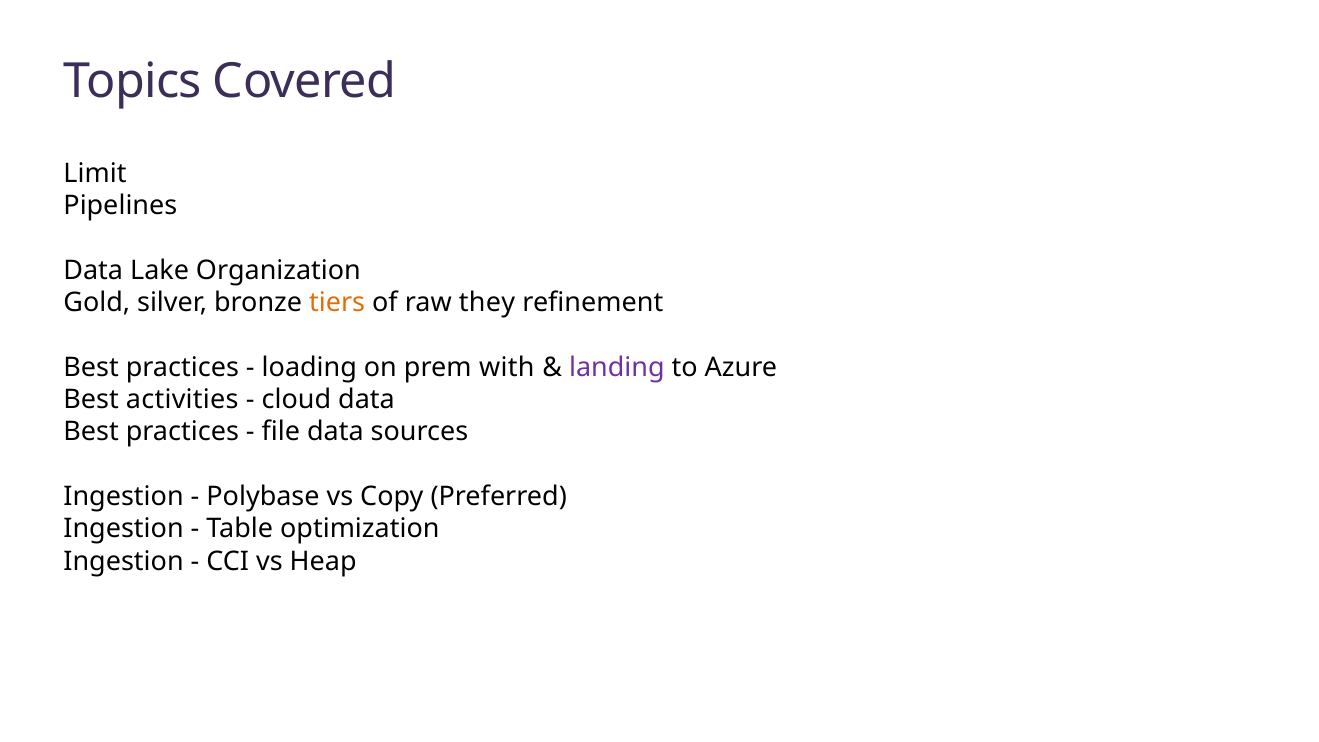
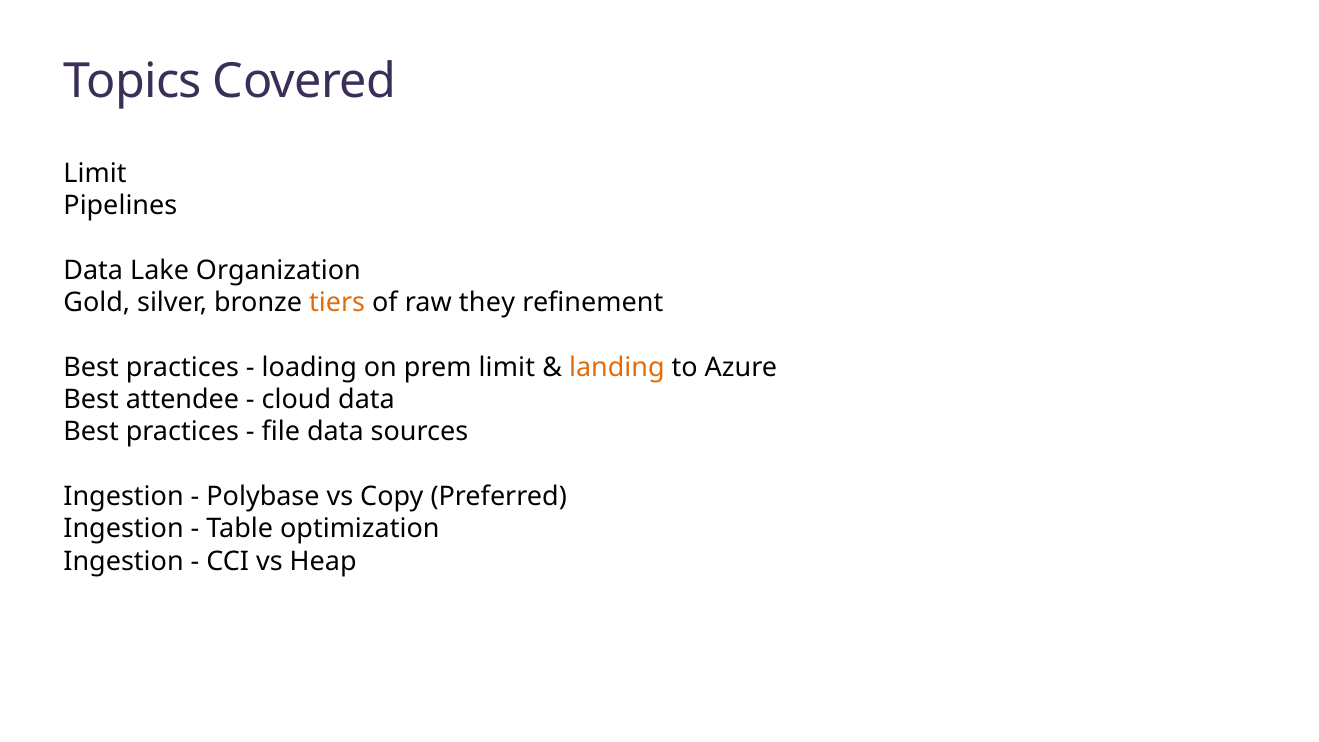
prem with: with -> limit (507, 367)
landing colour: purple -> orange (617, 367)
activities: activities -> attendee (182, 400)
